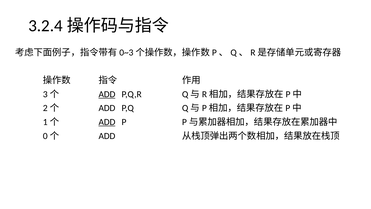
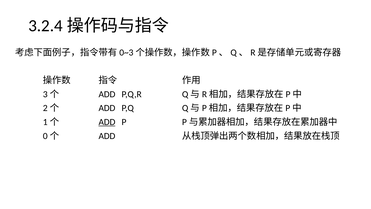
ADD underline: present -> none (107, 94)
